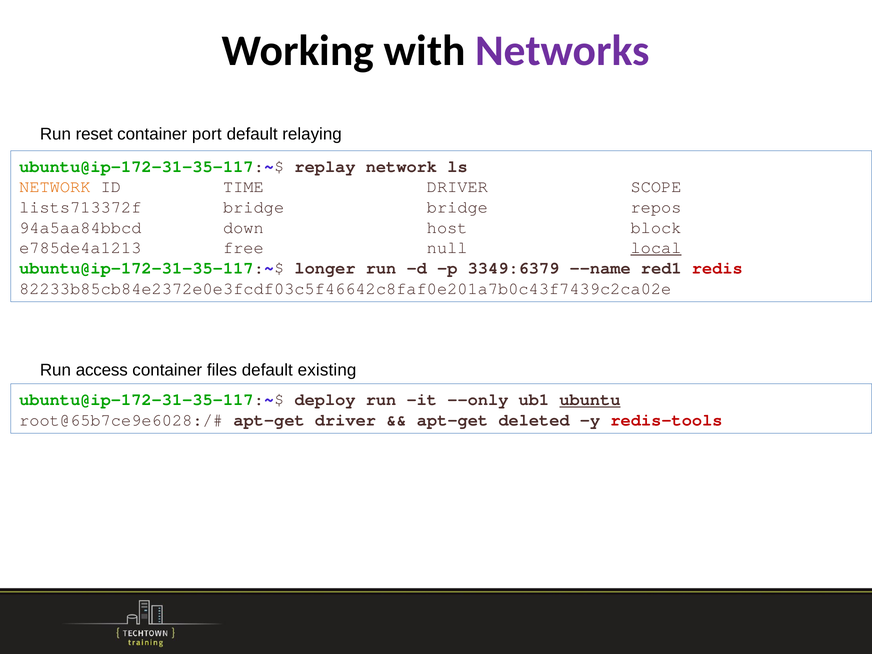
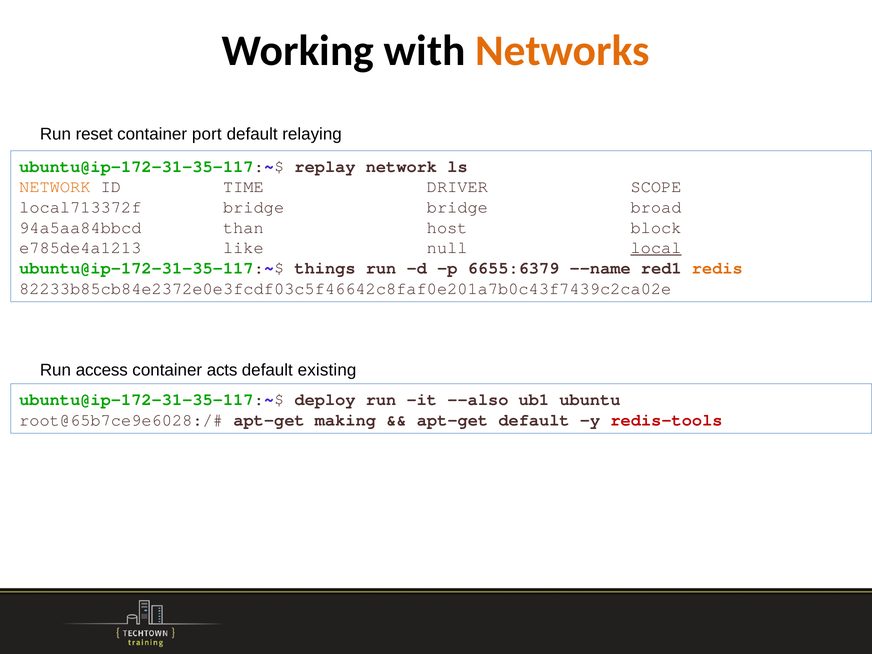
Networks colour: purple -> orange (563, 51)
lists713372f: lists713372f -> local713372f (80, 207)
repos: repos -> broad (656, 207)
down: down -> than (243, 228)
free: free -> like (243, 248)
longer: longer -> things (325, 268)
3349:6379: 3349:6379 -> 6655:6379 (514, 268)
redis colour: red -> orange (717, 268)
files: files -> acts (222, 370)
--only: --only -> --also (478, 400)
ubuntu underline: present -> none (590, 400)
apt-get driver: driver -> making (345, 420)
apt-get deleted: deleted -> default (534, 420)
